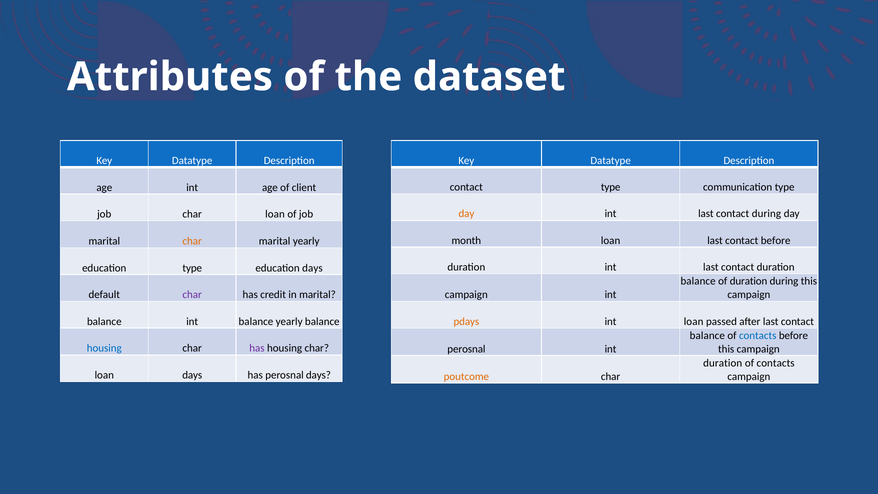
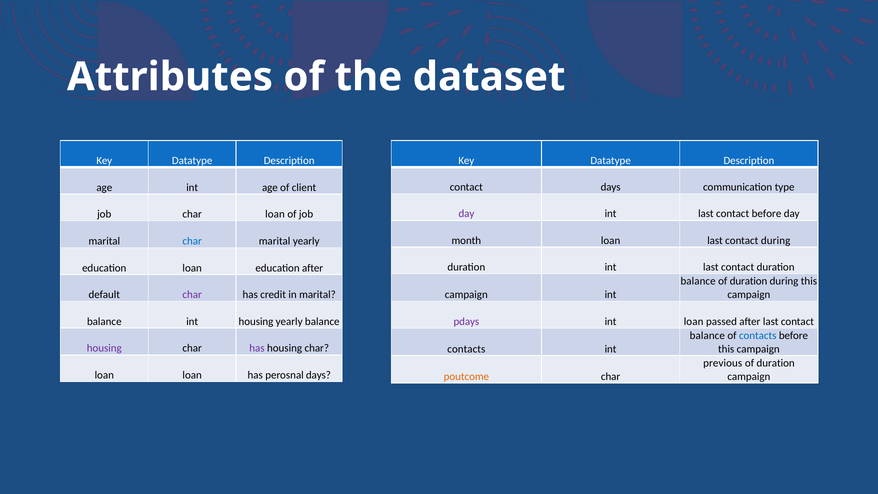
contact type: type -> days (611, 187)
day colour: orange -> purple (466, 214)
contact during: during -> before (767, 214)
contact before: before -> during (776, 240)
char colour: orange -> blue (192, 241)
education type: type -> loan (192, 268)
education days: days -> after (313, 268)
balance int balance: balance -> housing (256, 321)
pdays colour: orange -> purple (466, 322)
housing colour: blue -> purple (104, 348)
perosnal: perosnal -> contacts (466, 349)
duration: duration -> previous (723, 363)
contacts: contacts -> duration (776, 363)
loan days: days -> loan (192, 375)
